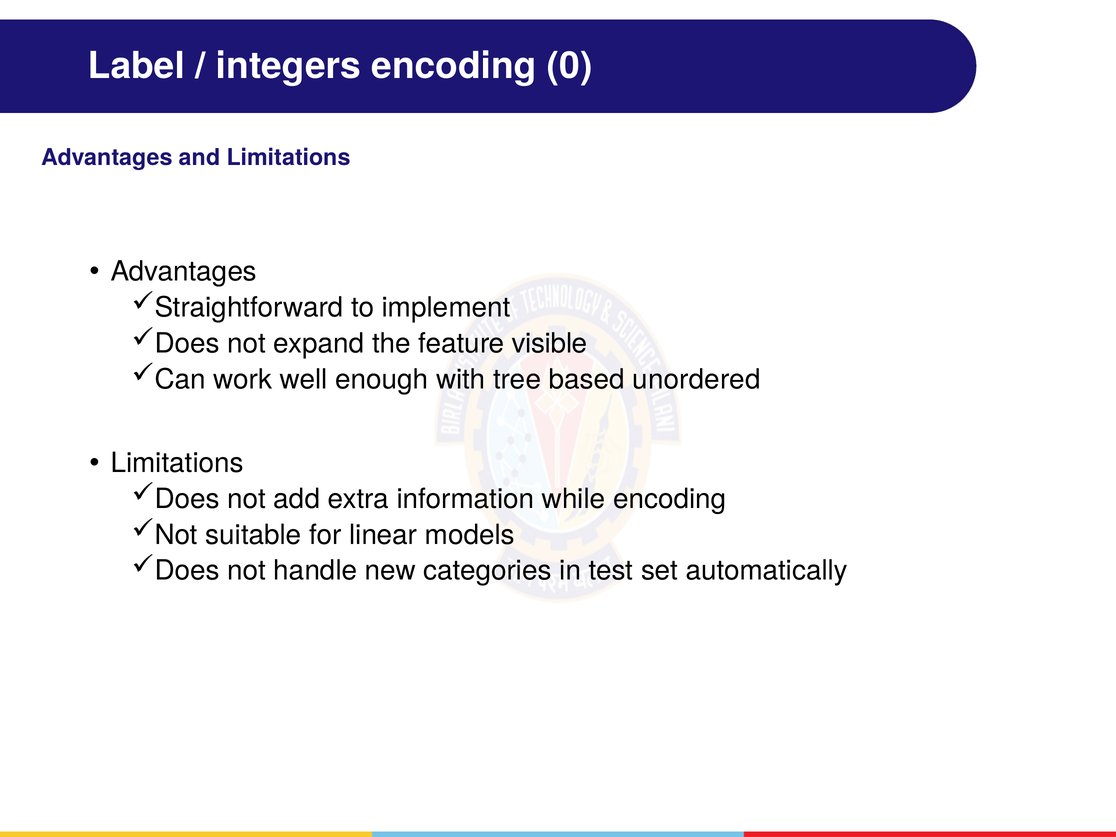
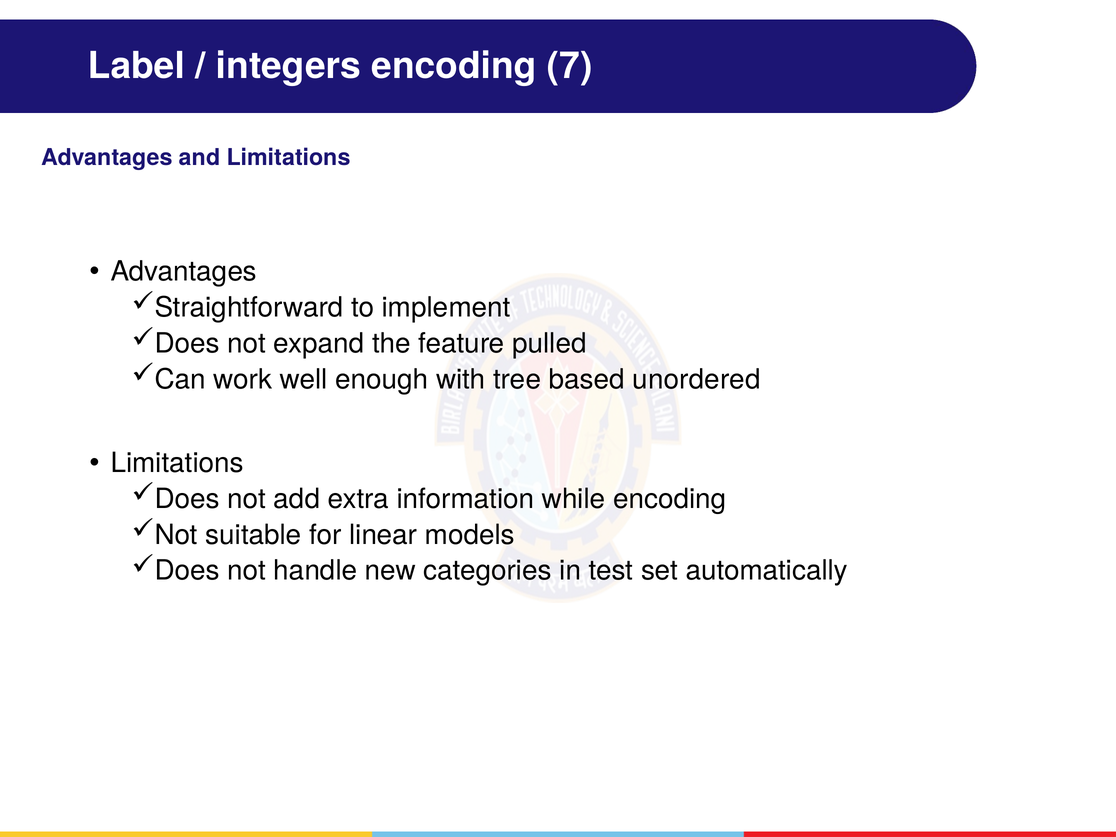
0: 0 -> 7 (570, 66)
visible: visible -> pulled (549, 343)
